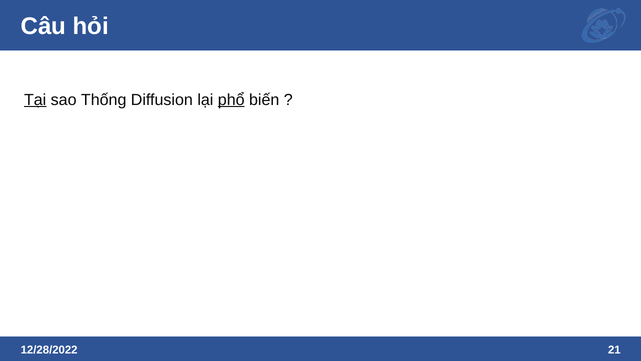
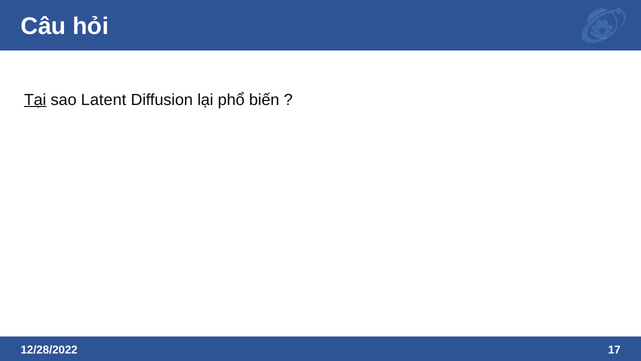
Thống: Thống -> Latent (104, 100)
phổ underline: present -> none (231, 100)
21: 21 -> 17 (614, 349)
